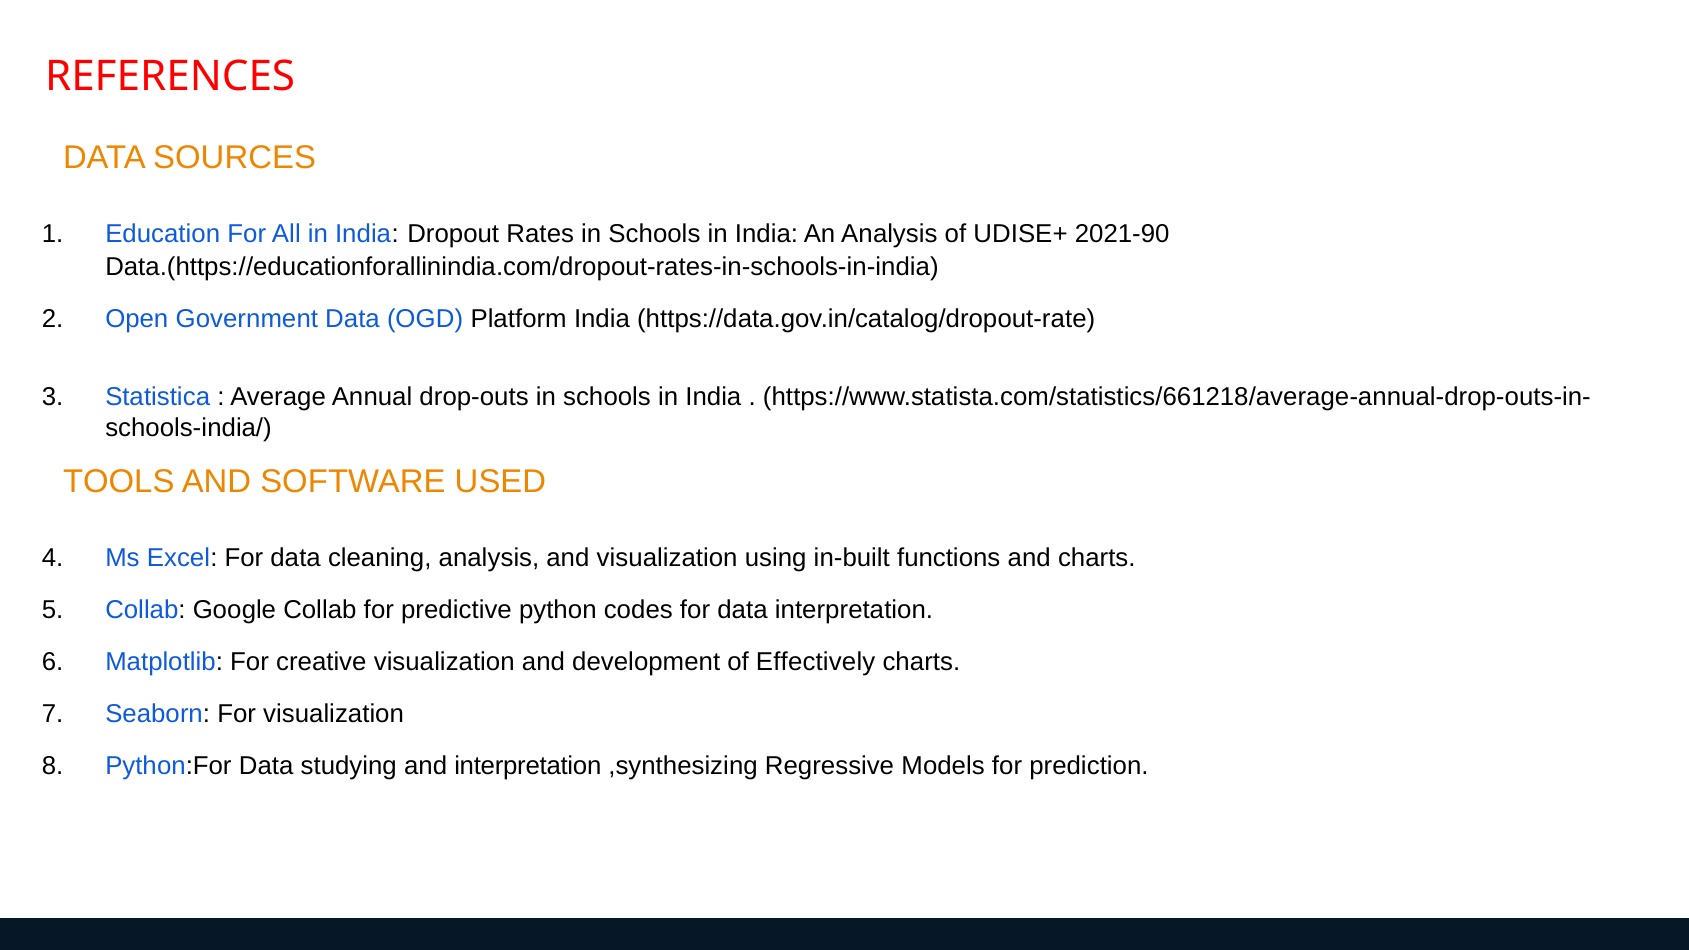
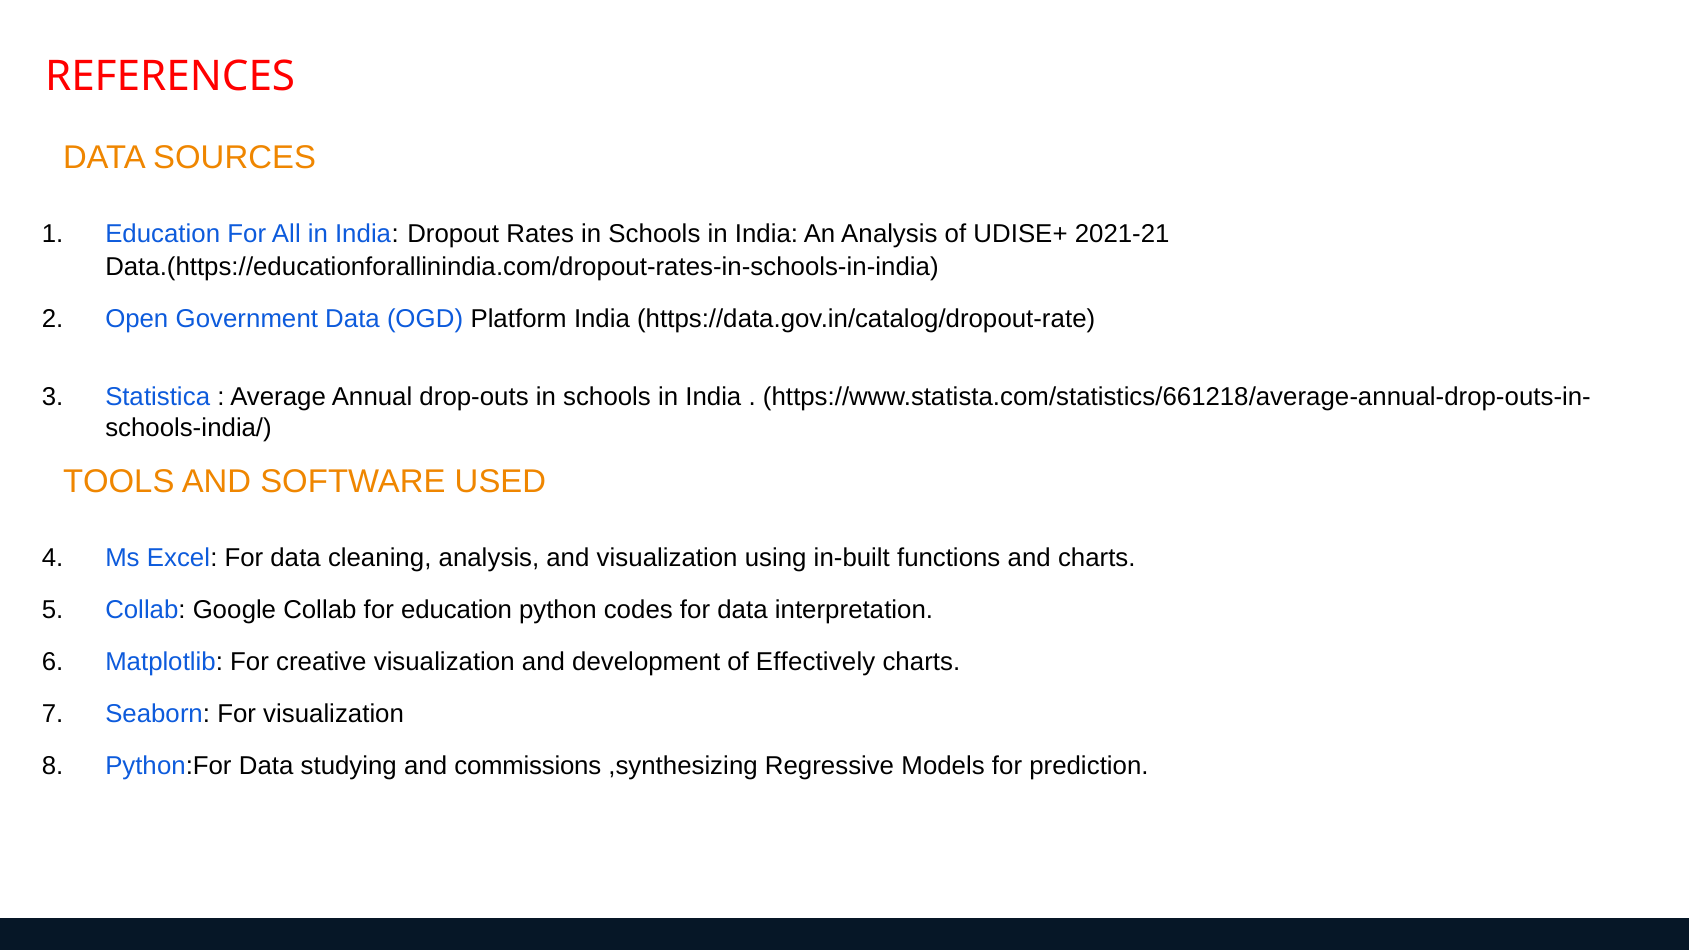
2021-90: 2021-90 -> 2021-21 (1122, 234)
for predictive: predictive -> education (457, 610)
and interpretation: interpretation -> commissions (528, 766)
